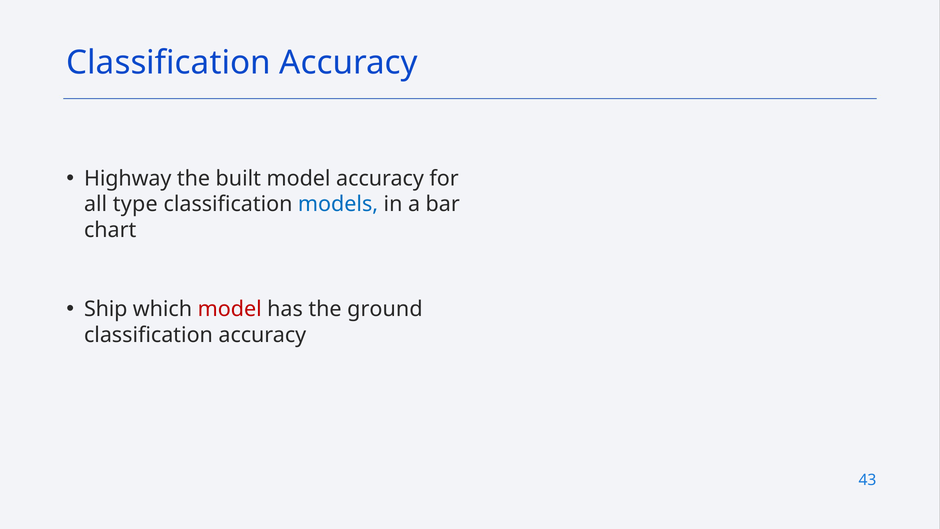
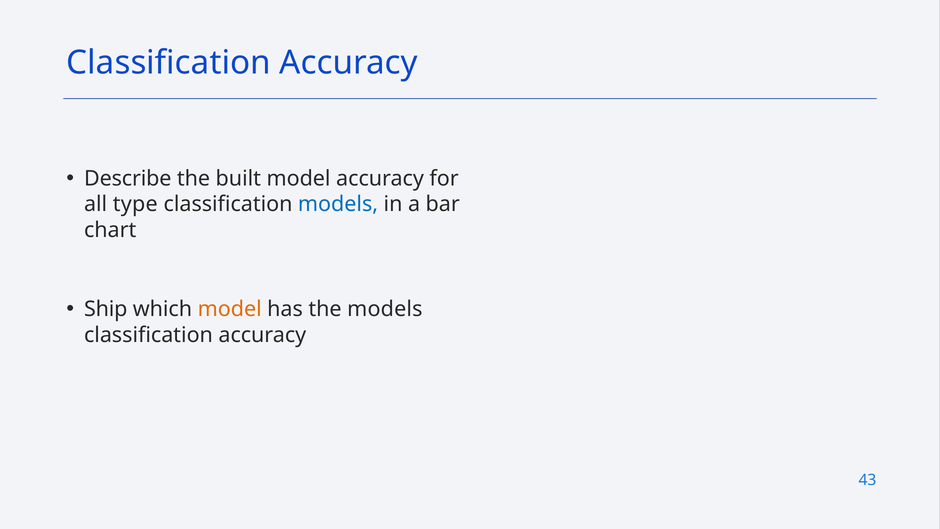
Highway: Highway -> Describe (128, 178)
model colour: red -> orange (230, 309)
the ground: ground -> models (385, 309)
